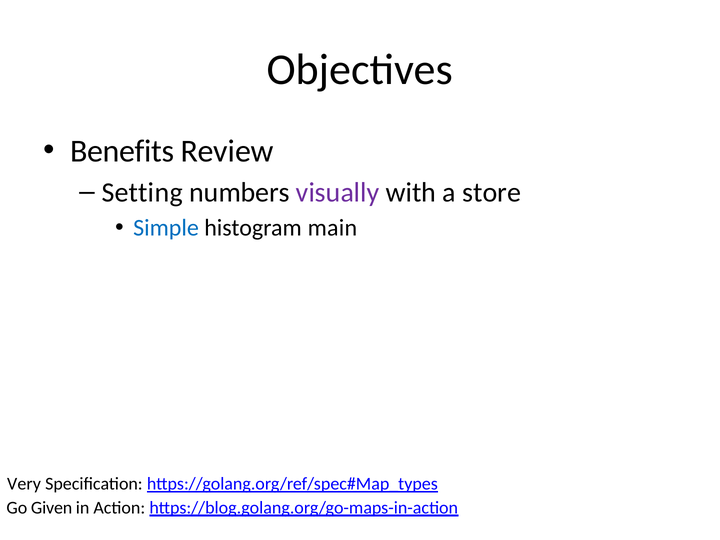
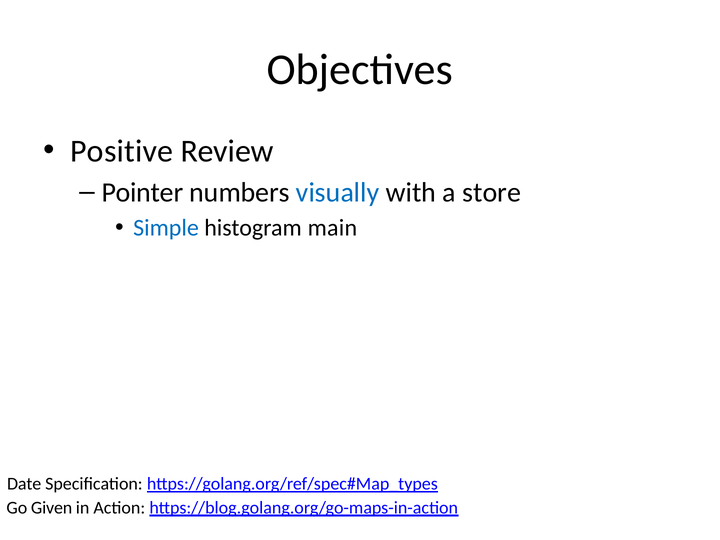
Benefits: Benefits -> Positive (122, 151)
Setting: Setting -> Pointer (142, 192)
visually colour: purple -> blue (338, 192)
Very: Very -> Date (24, 484)
